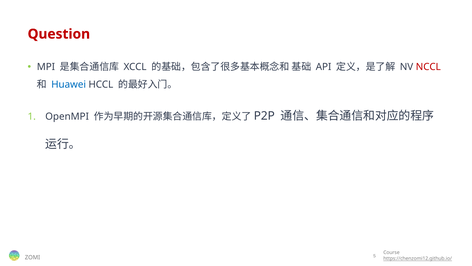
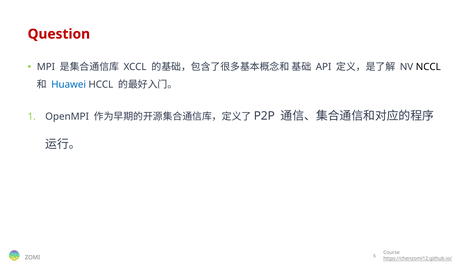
NCCL colour: red -> black (428, 67)
